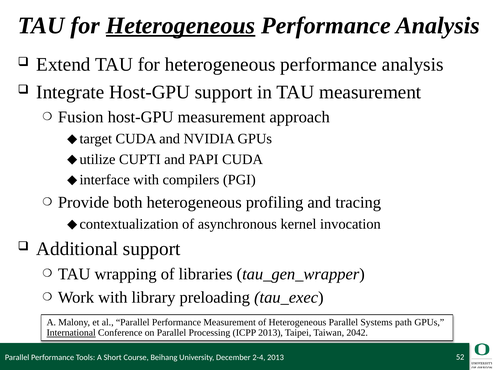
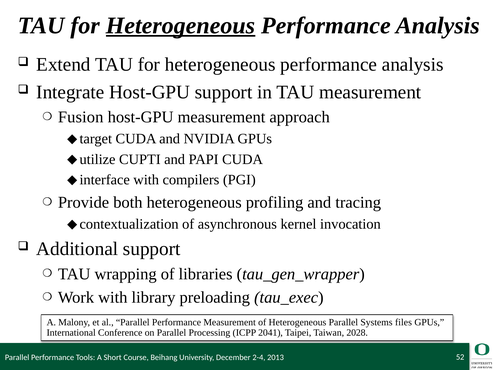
path: path -> files (403, 323)
International underline: present -> none (71, 333)
ICPP 2013: 2013 -> 2041 (271, 333)
2042: 2042 -> 2028 (357, 333)
